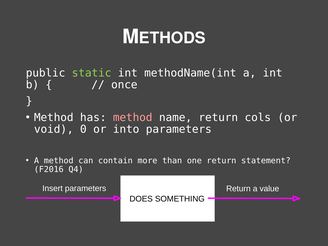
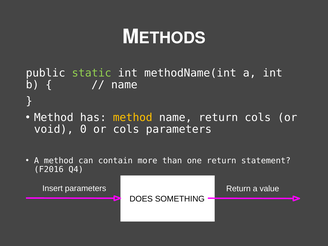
once: once -> name (124, 85)
method colour: pink -> yellow (133, 117)
or into: into -> cols (126, 129)
